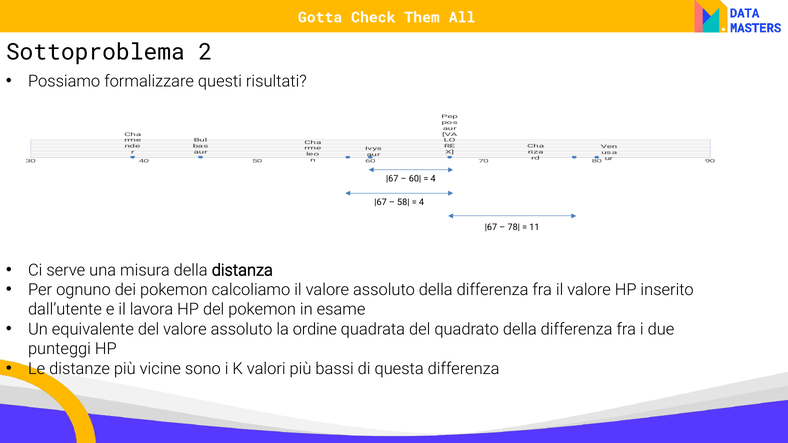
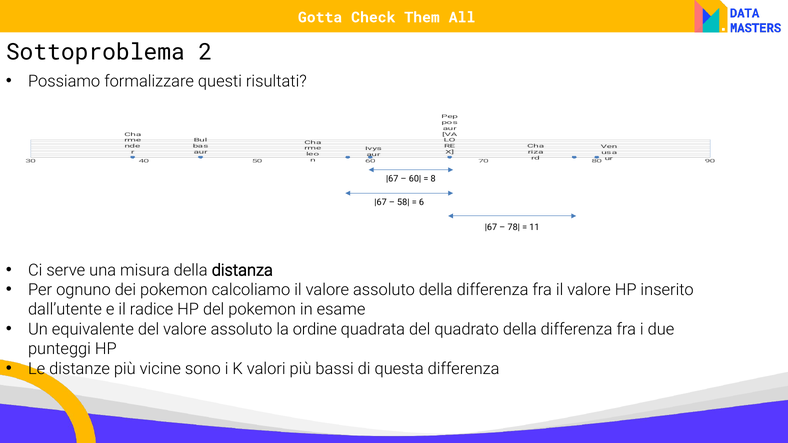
4: 4 -> 8 (433, 179)
4: 4 -> 6 (421, 202)
lavora: lavora -> radice (152, 310)
